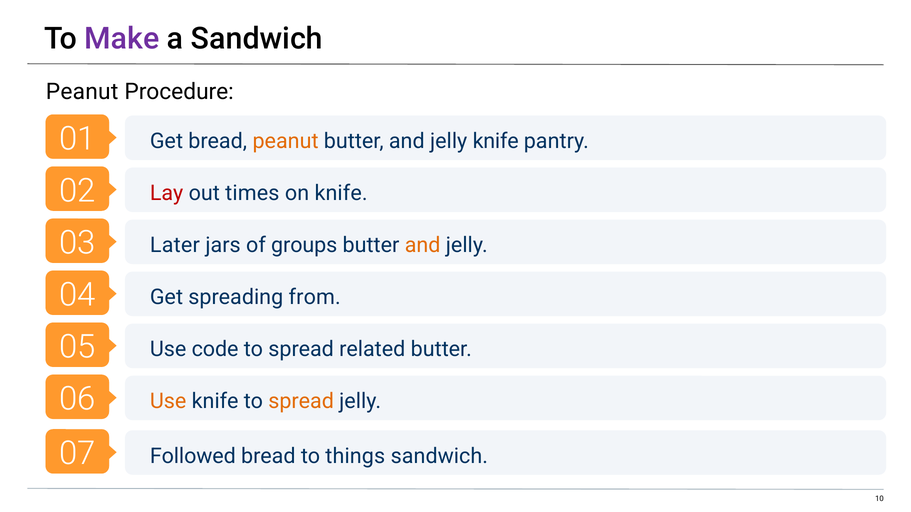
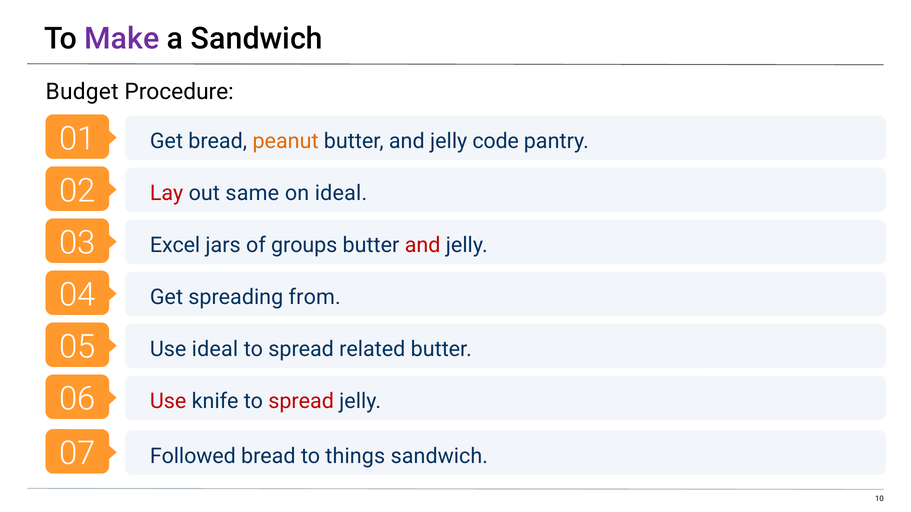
Peanut: Peanut -> Budget (82, 92)
jelly knife: knife -> code (496, 141)
times: times -> same (252, 193)
on knife: knife -> ideal (341, 193)
Later: Later -> Excel (175, 246)
and colour: orange -> red (423, 246)
Use code: code -> ideal (215, 350)
Use colour: orange -> red (168, 402)
spread colour: orange -> red (301, 402)
